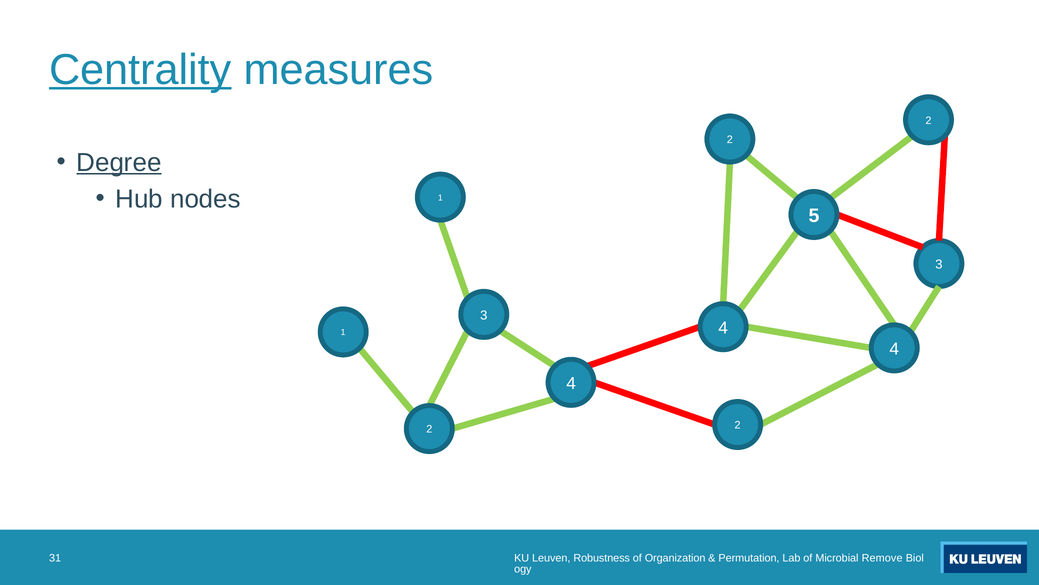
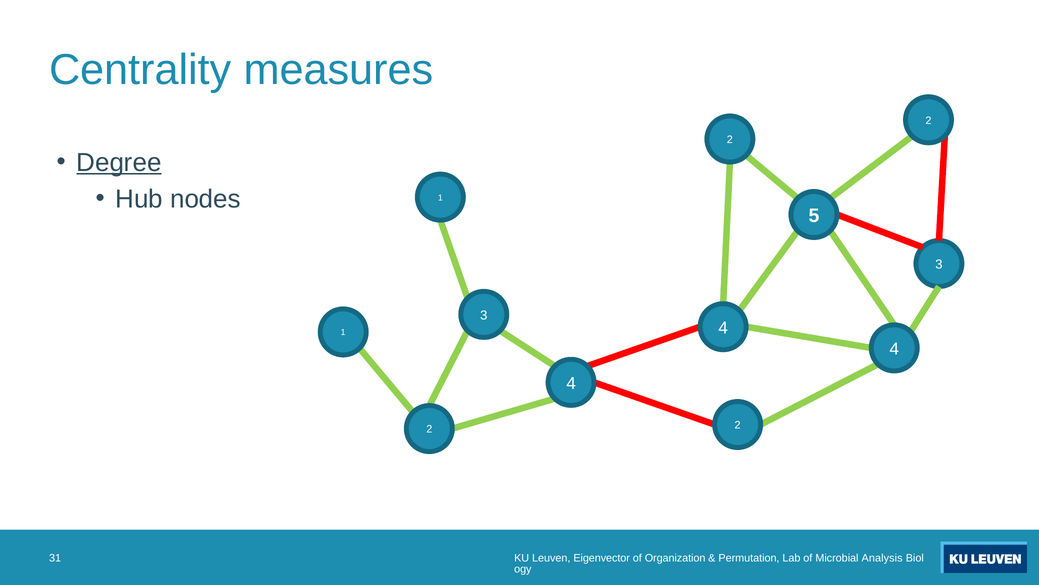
Centrality underline: present -> none (140, 70)
Robustness: Robustness -> Eigenvector (602, 558)
Remove: Remove -> Analysis (882, 558)
